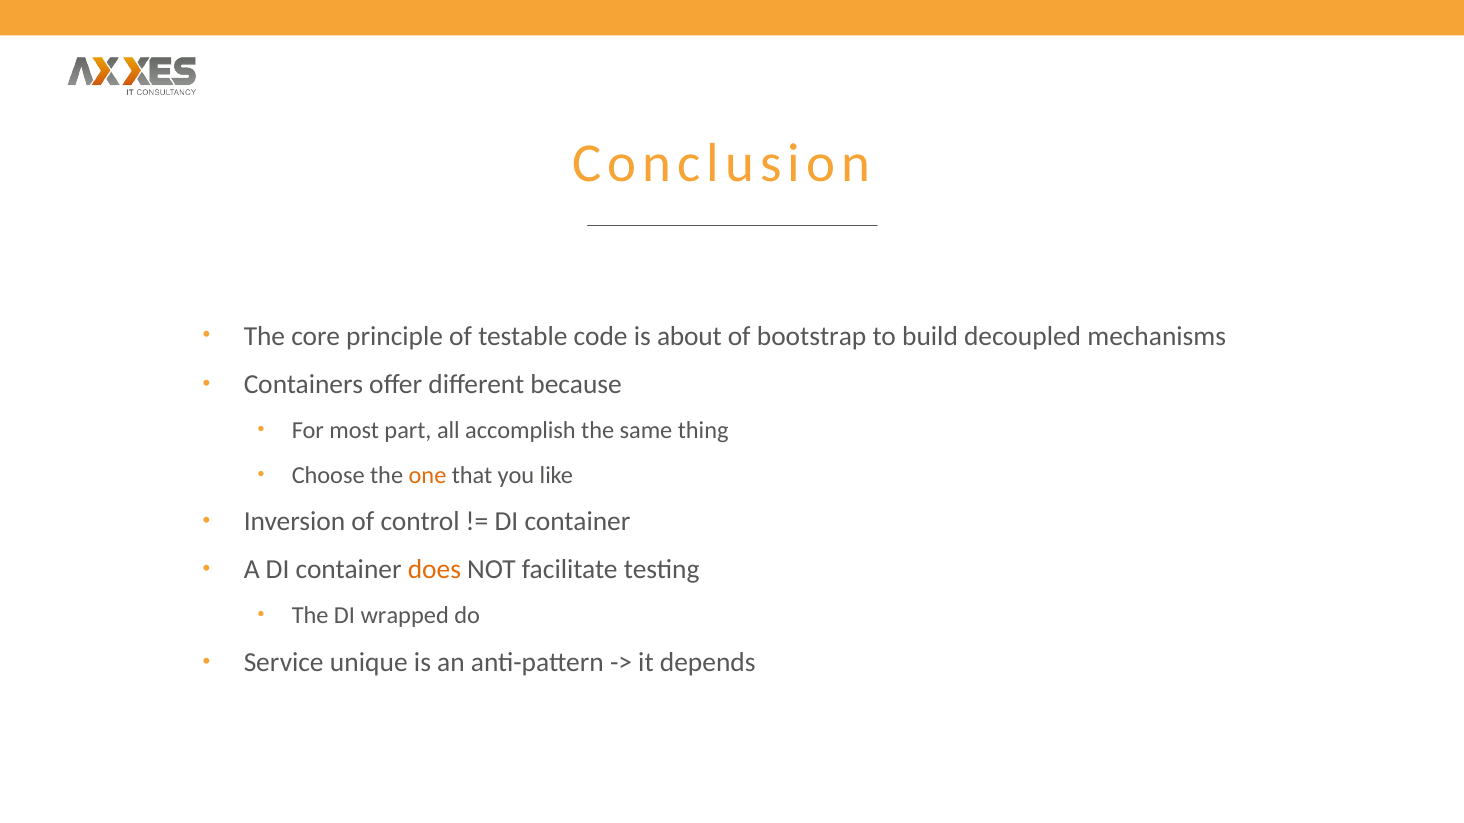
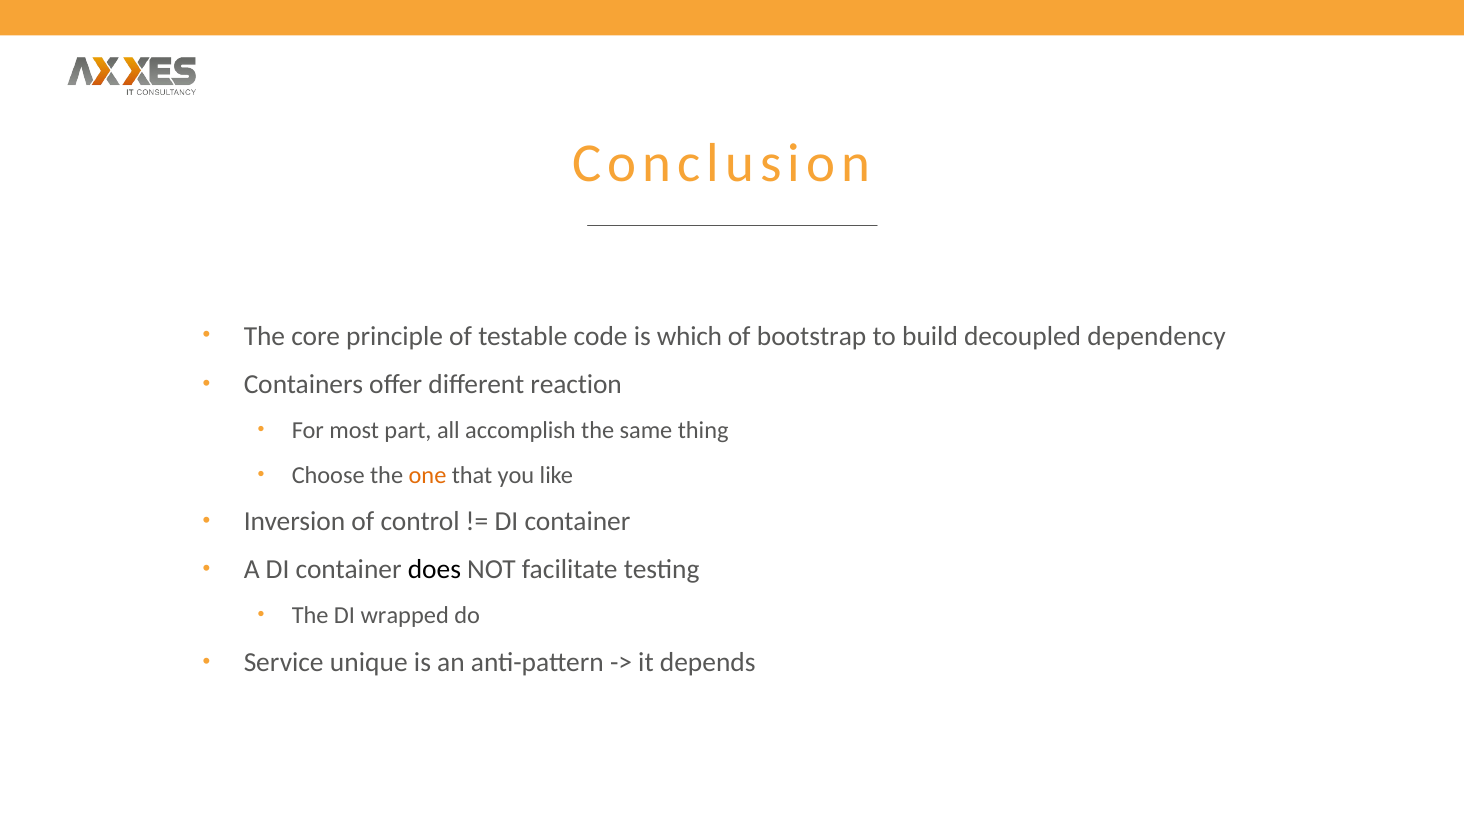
about: about -> which (689, 337)
mechanisms: mechanisms -> dependency (1157, 337)
because: because -> reaction (576, 385)
does colour: orange -> black (434, 570)
